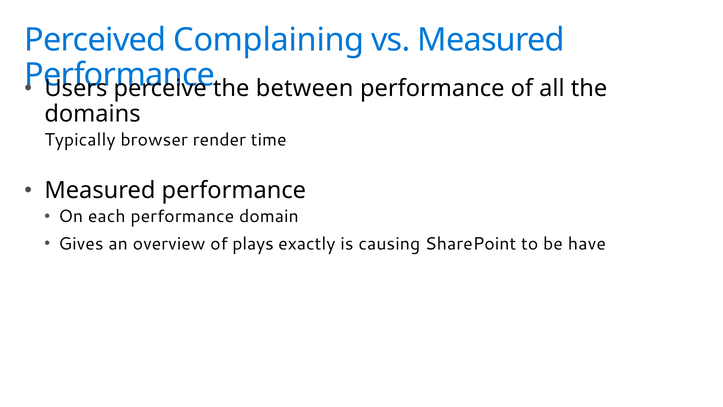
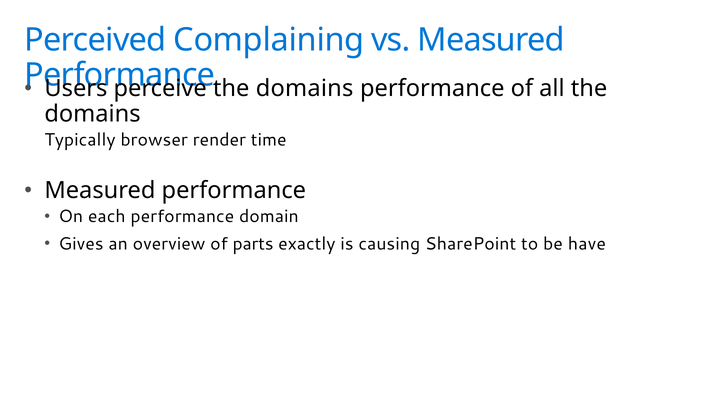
between: between -> domains (305, 88)
plays: plays -> parts (253, 243)
